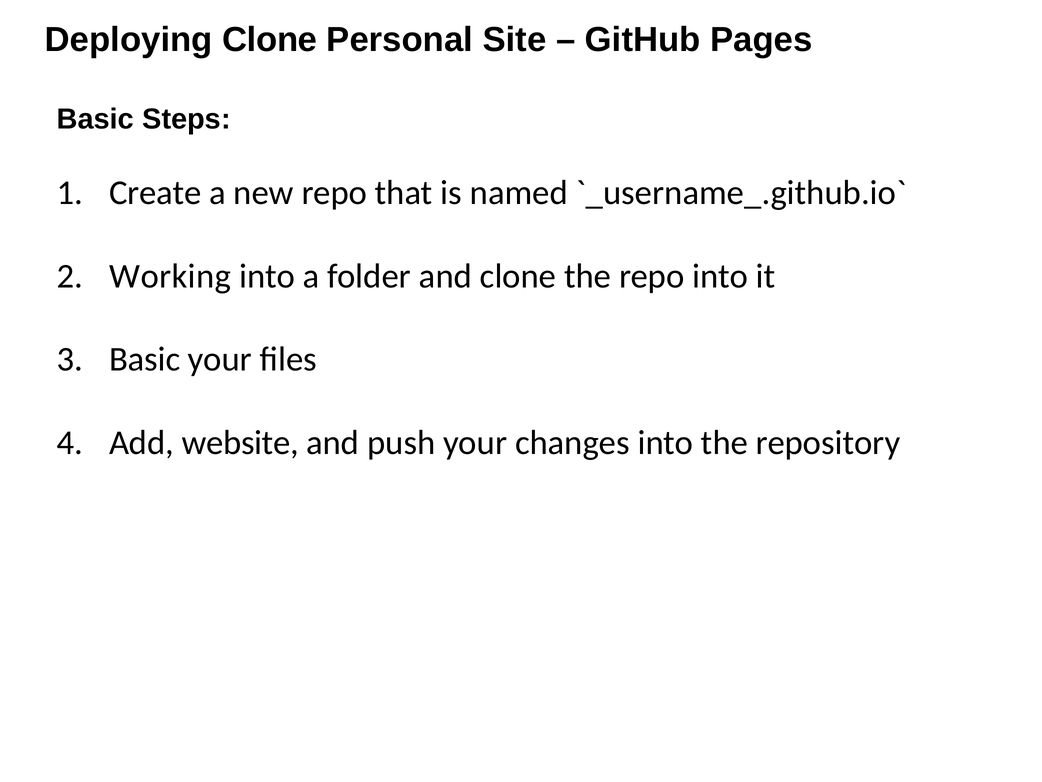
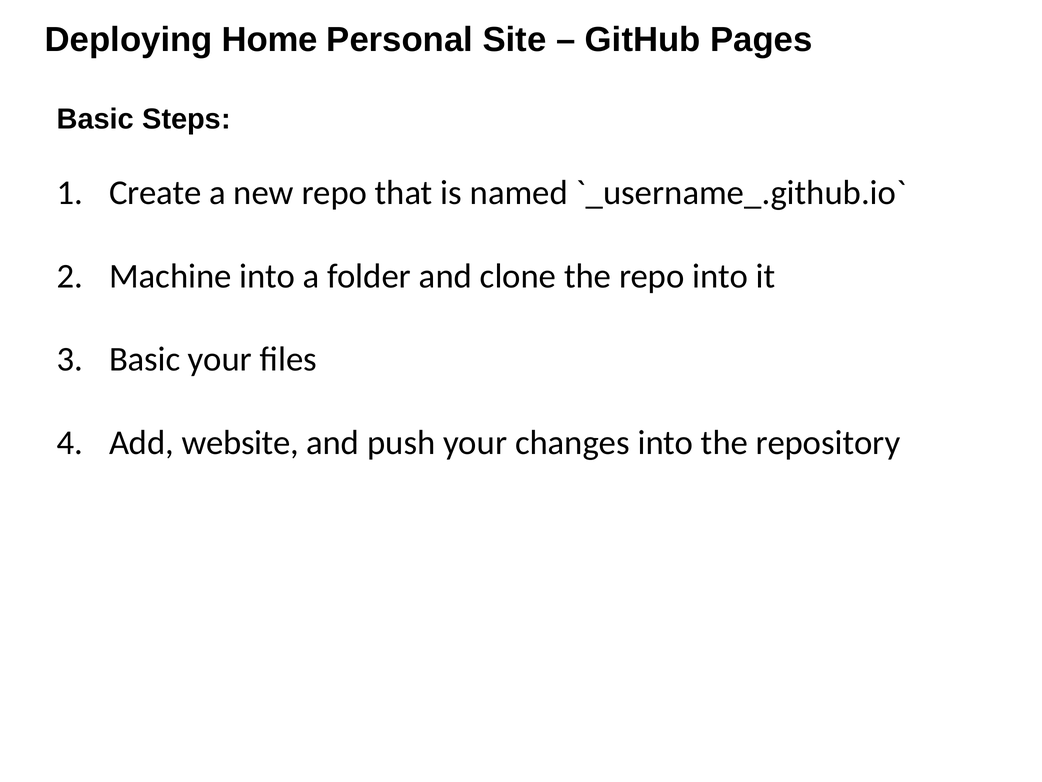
Deploying Clone: Clone -> Home (270, 40)
Working: Working -> Machine (170, 276)
